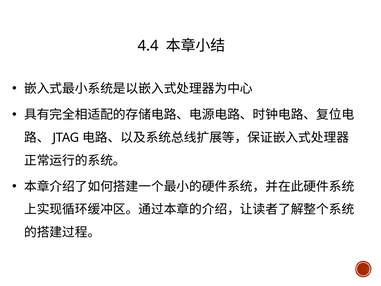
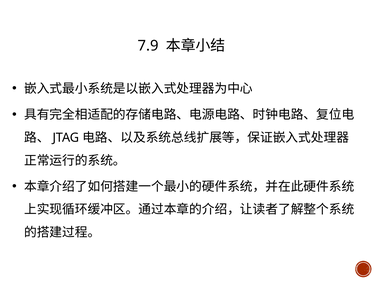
4.4: 4.4 -> 7.9 (148, 46)
